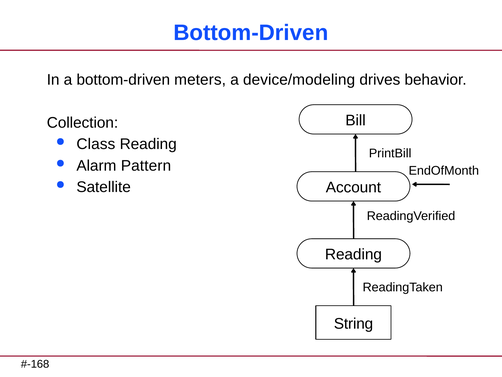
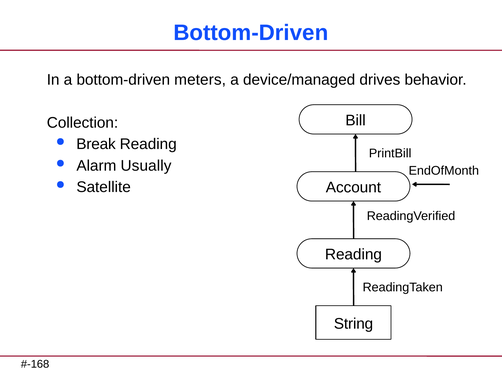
device/modeling: device/modeling -> device/managed (299, 80)
Class: Class -> Break (96, 144)
Pattern: Pattern -> Usually (146, 166)
